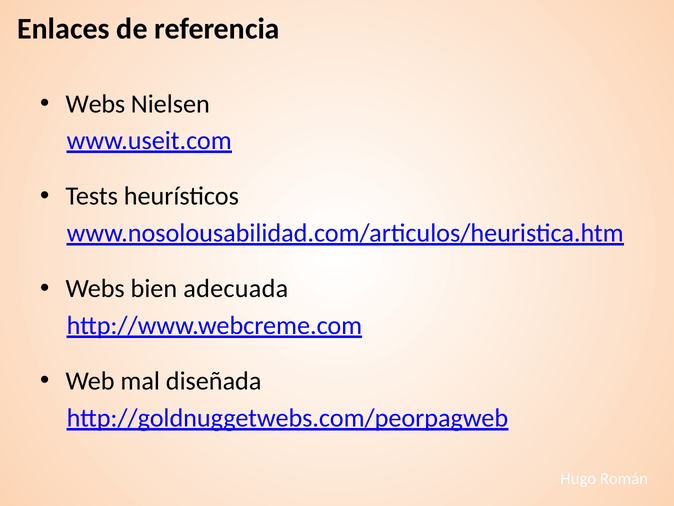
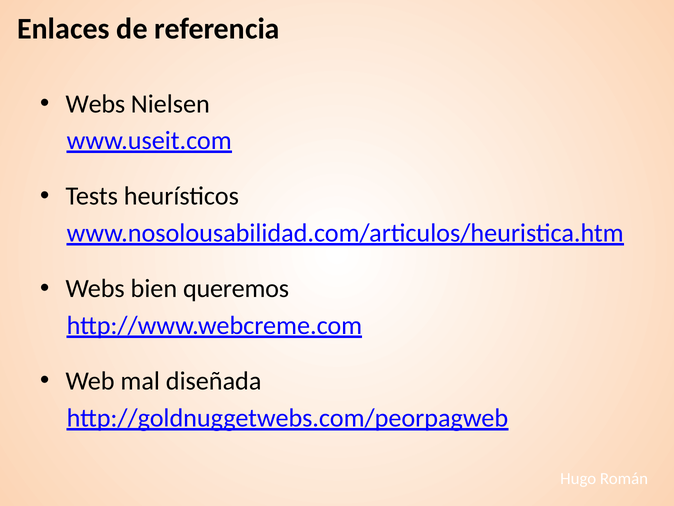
adecuada: adecuada -> queremos (236, 288)
